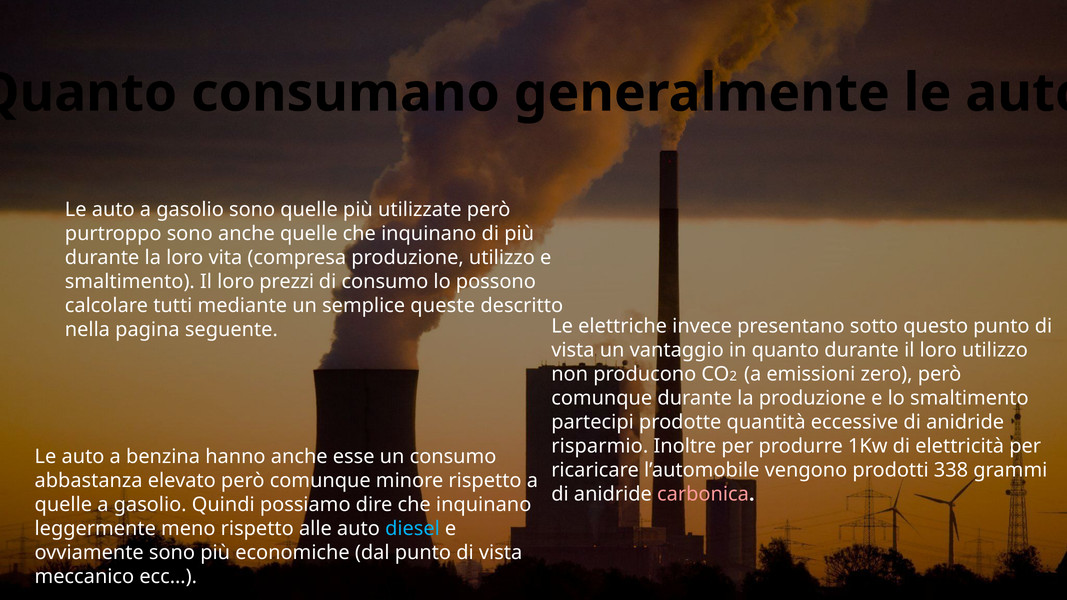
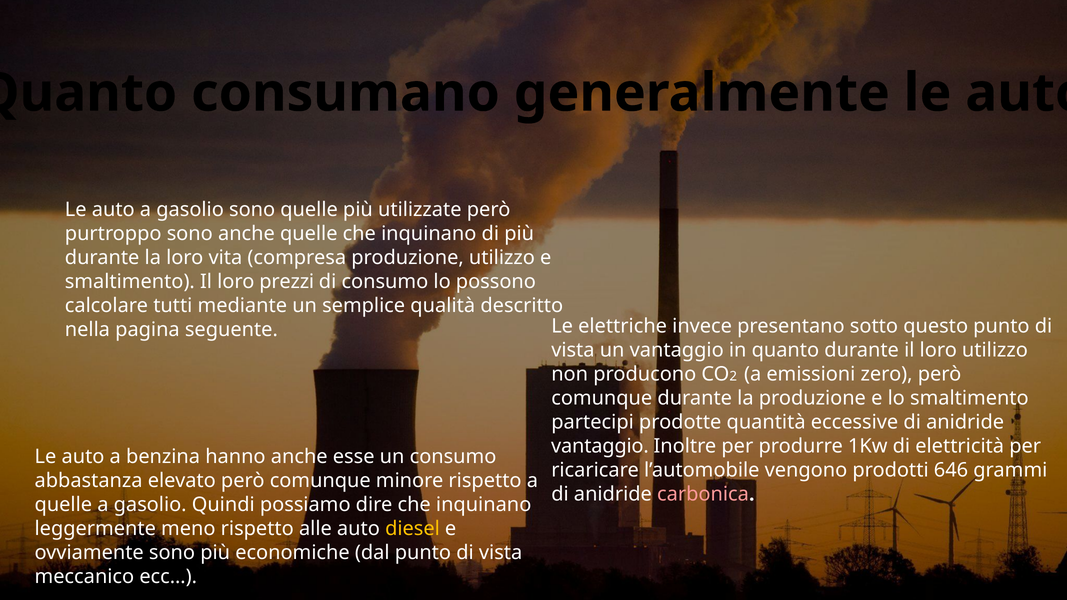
queste: queste -> qualità (443, 306)
risparmio: risparmio -> vantaggio (600, 446)
338: 338 -> 646 (951, 470)
diesel colour: light blue -> yellow (412, 529)
